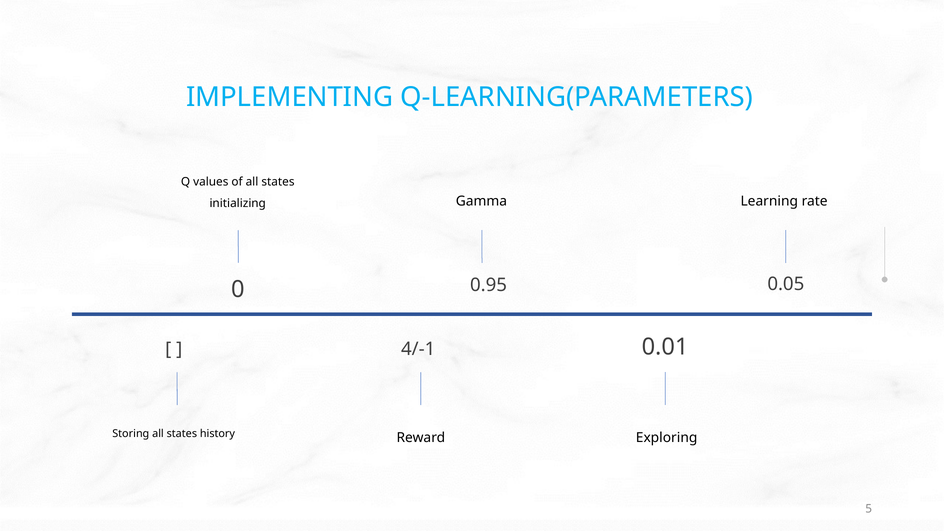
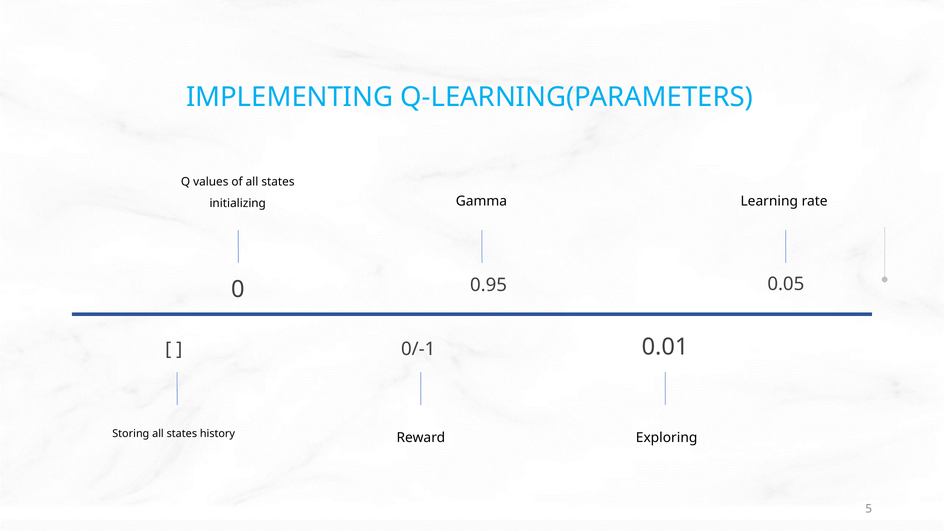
4/-1: 4/-1 -> 0/-1 (418, 349)
